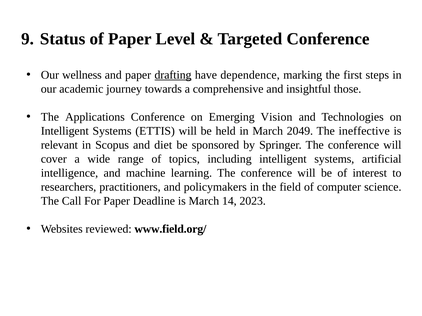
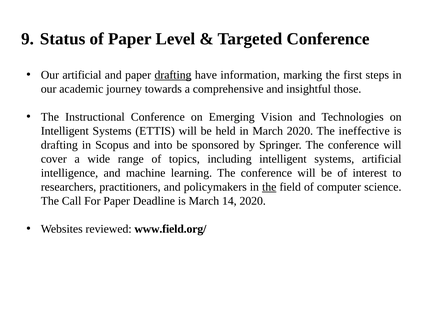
Our wellness: wellness -> artificial (82, 75)
dependence: dependence -> information (250, 75)
Applications: Applications -> Instructional (95, 117)
March 2049: 2049 -> 2020 (300, 131)
relevant: relevant -> drafting (59, 145)
diet: diet -> into (163, 145)
the underline: none -> present (269, 187)
14 2023: 2023 -> 2020 (253, 201)
